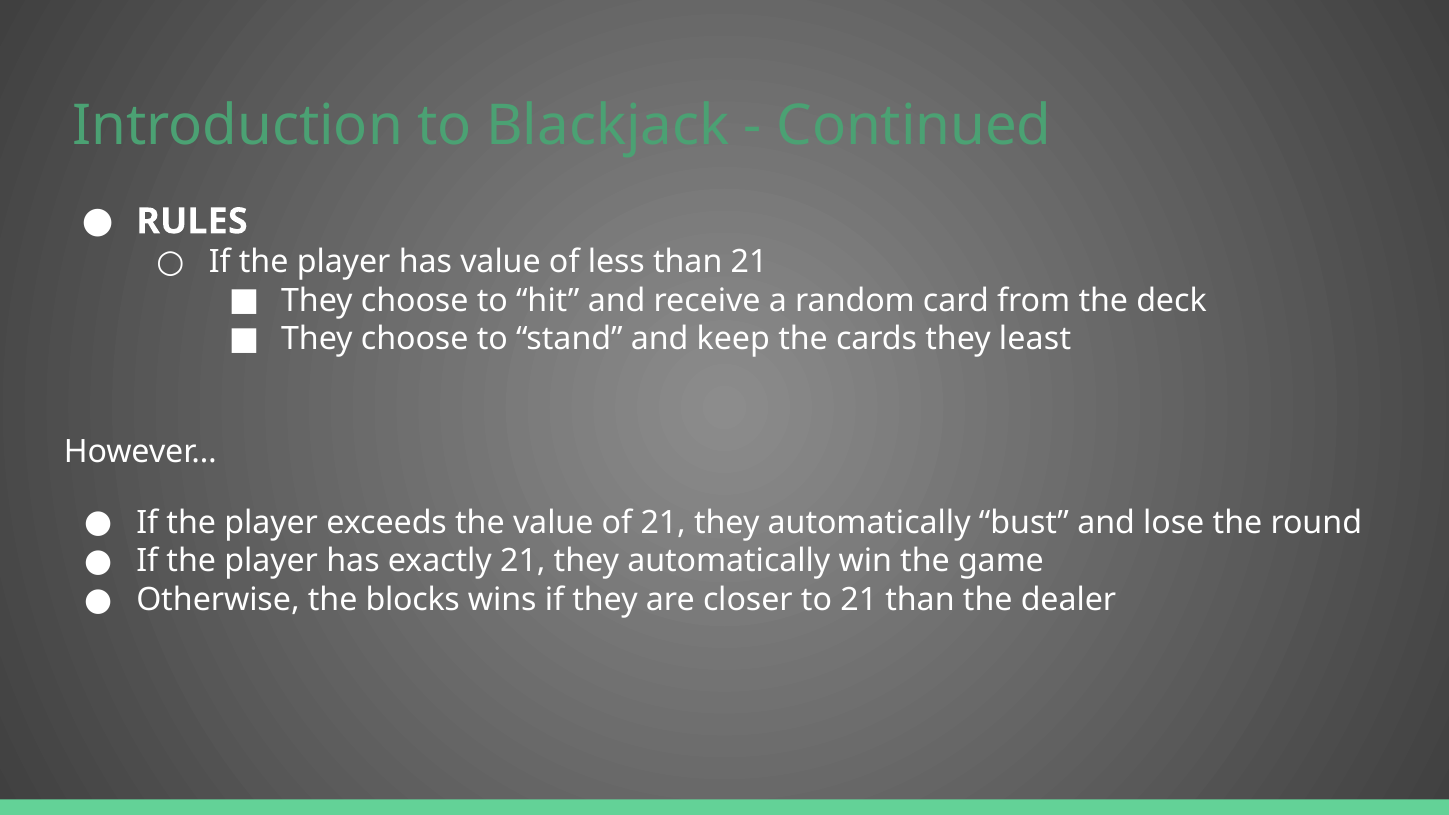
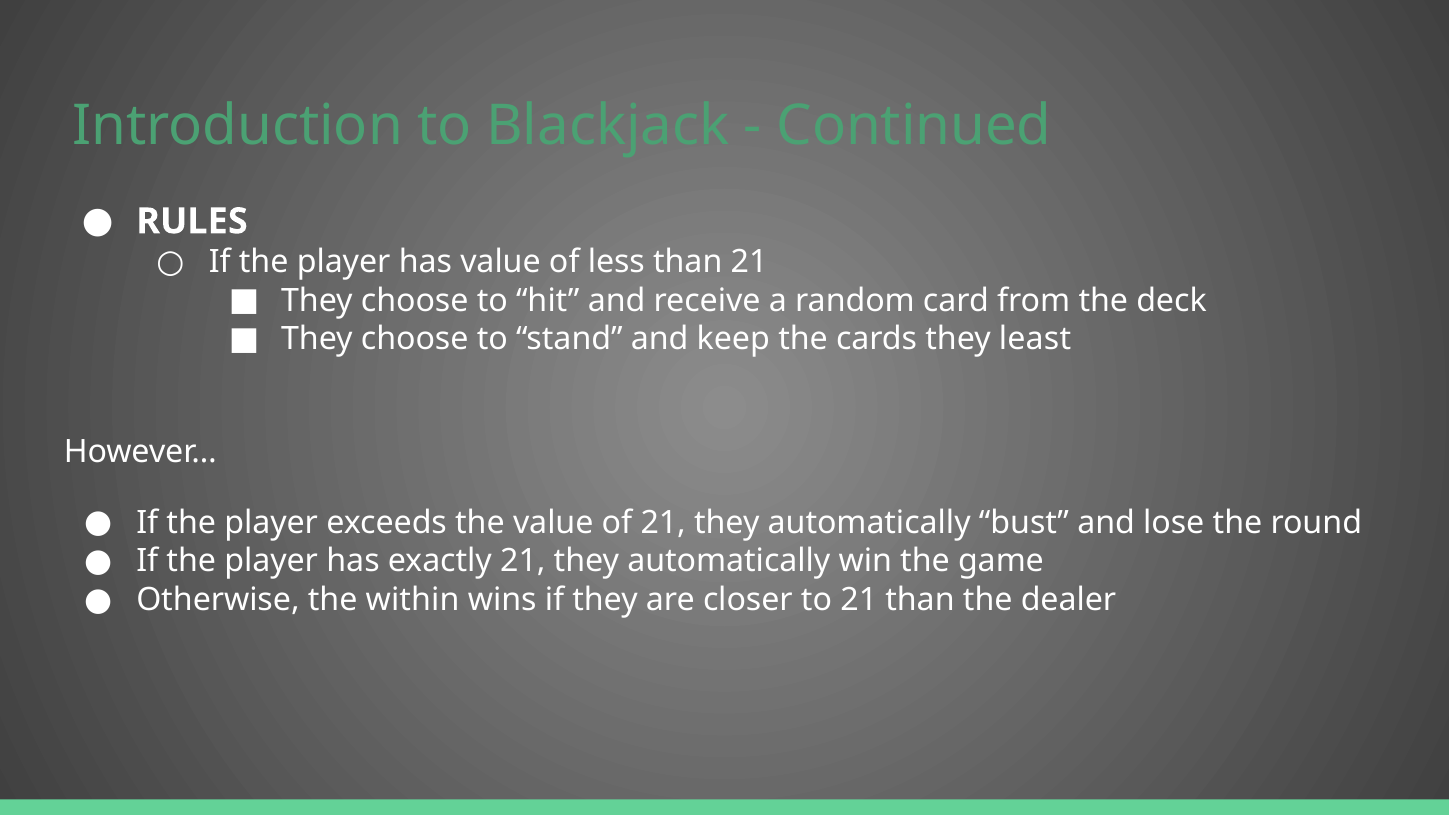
blocks: blocks -> within (413, 600)
